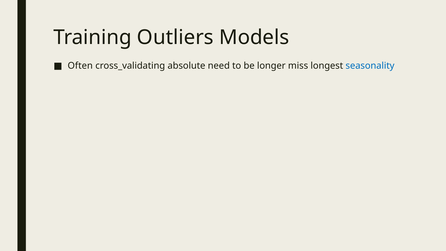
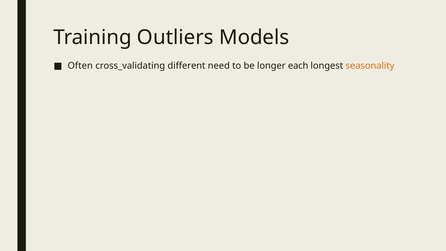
absolute: absolute -> different (187, 66)
miss: miss -> each (298, 66)
seasonality colour: blue -> orange (370, 66)
